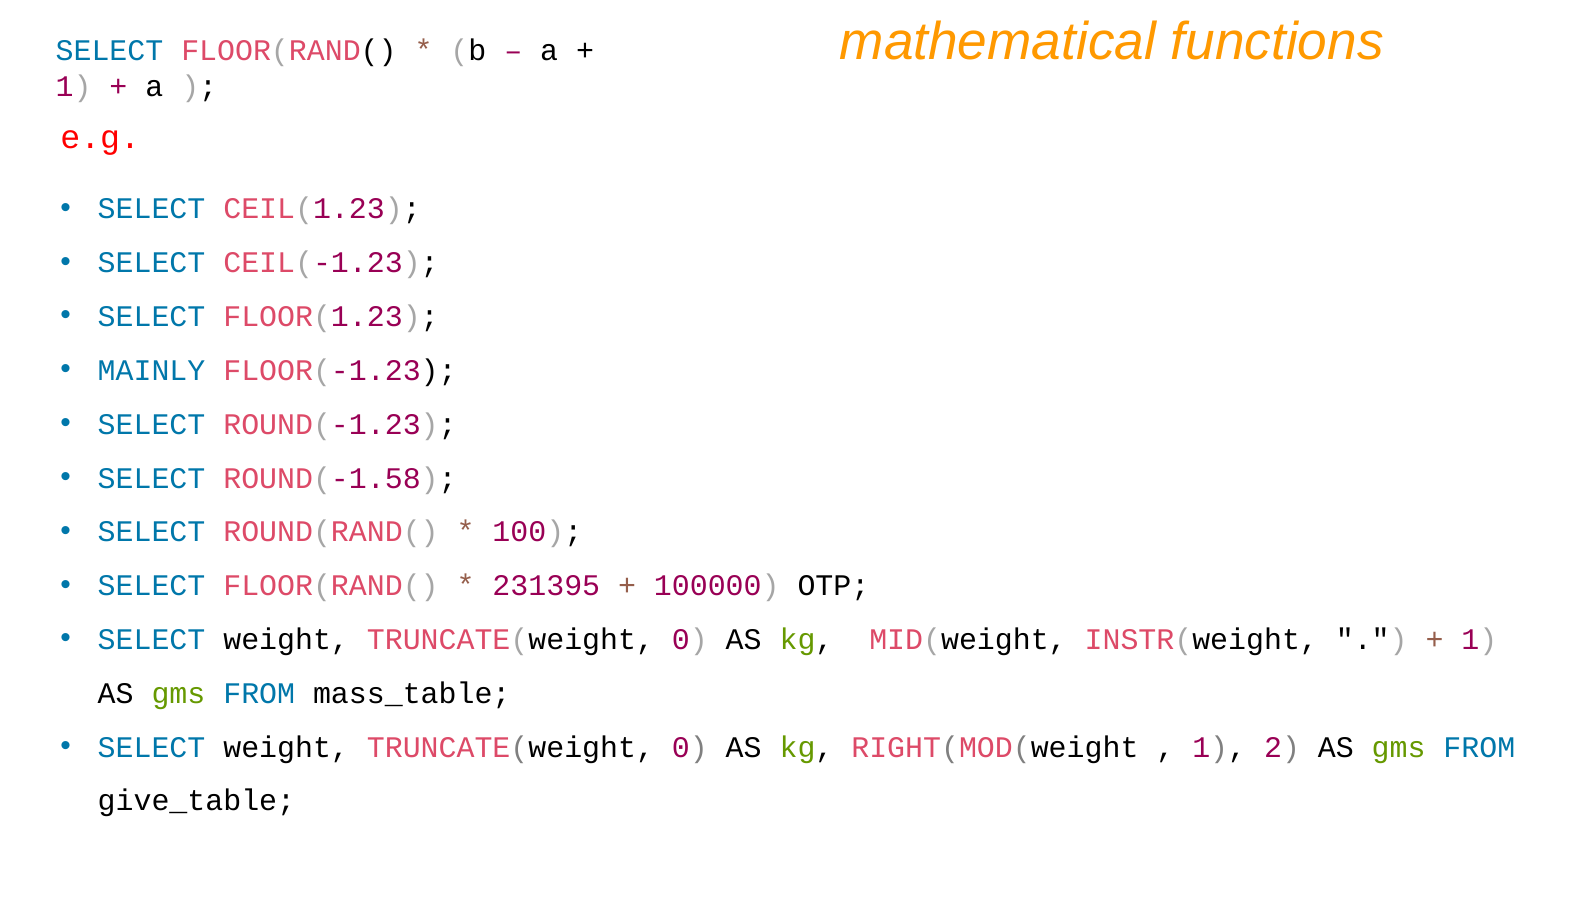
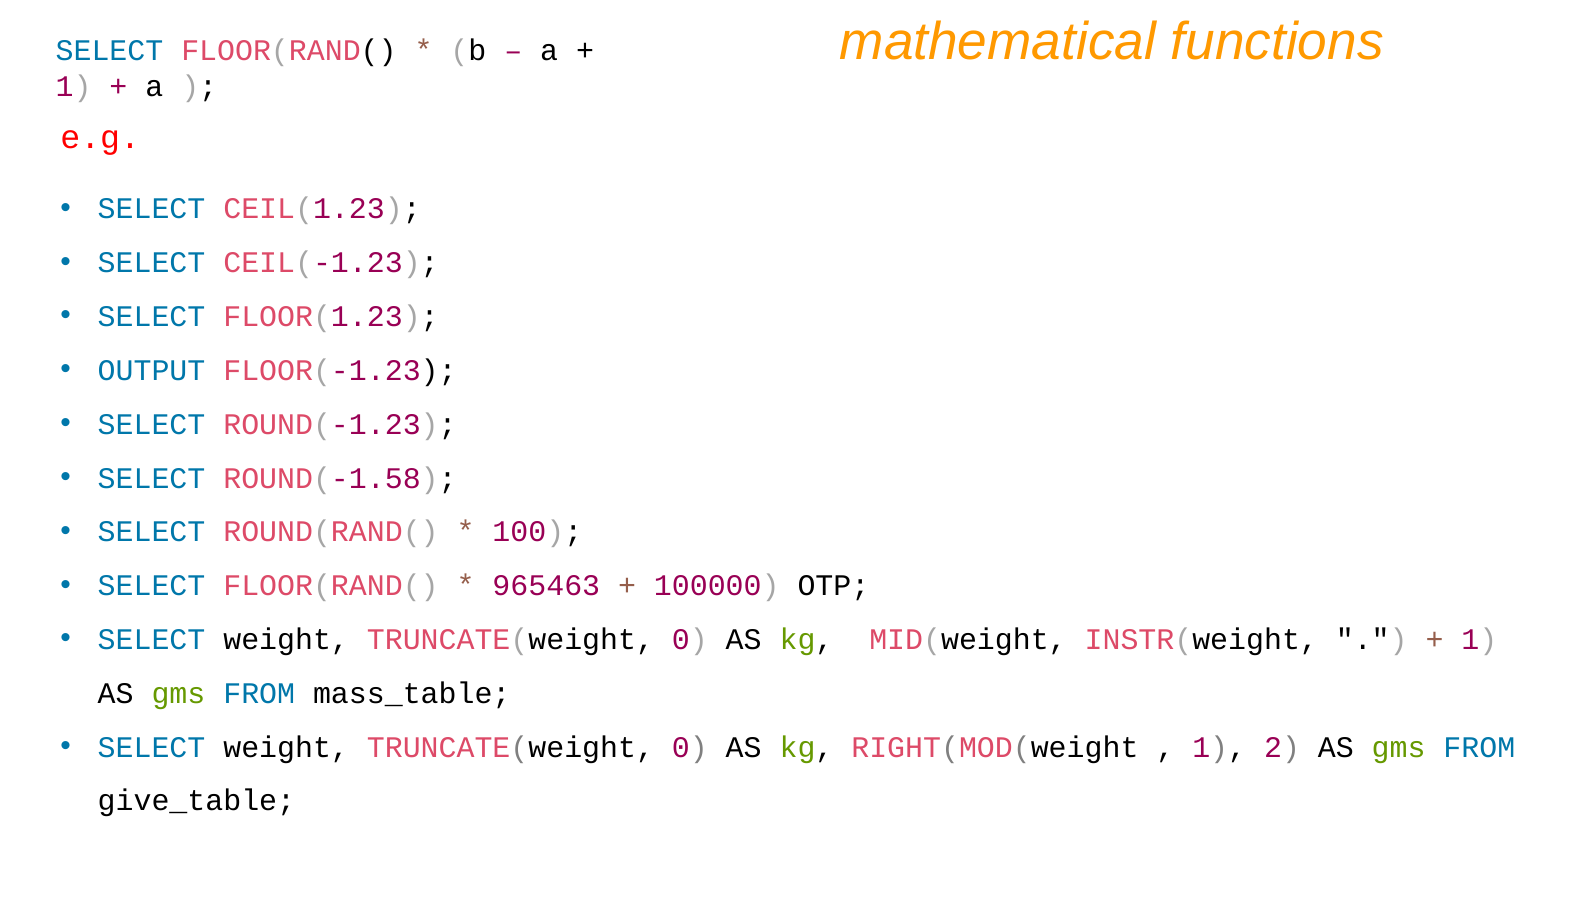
MAINLY: MAINLY -> OUTPUT (152, 371)
231395: 231395 -> 965463 (546, 586)
